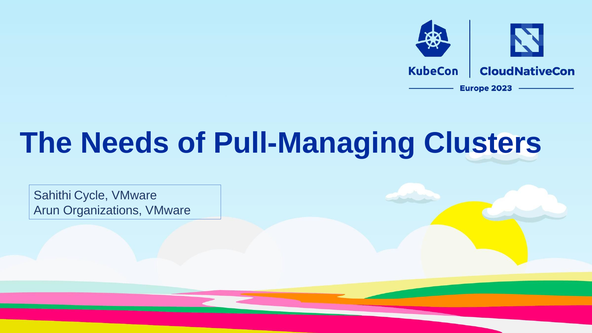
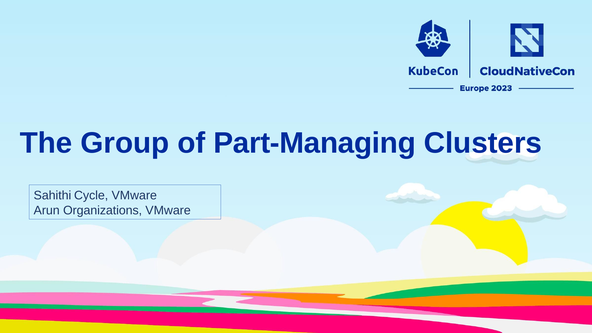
Needs: Needs -> Group (125, 143)
Pull-Managing: Pull-Managing -> Part-Managing (315, 143)
